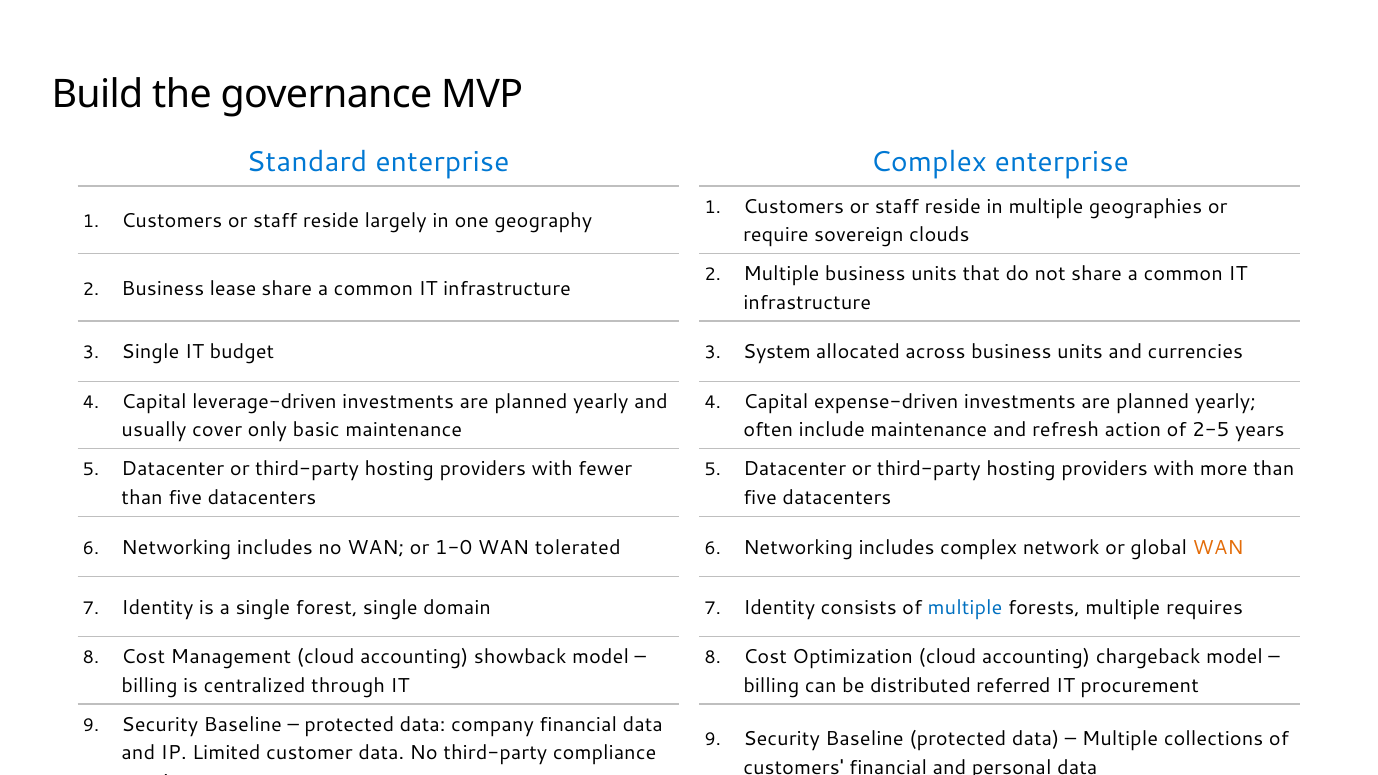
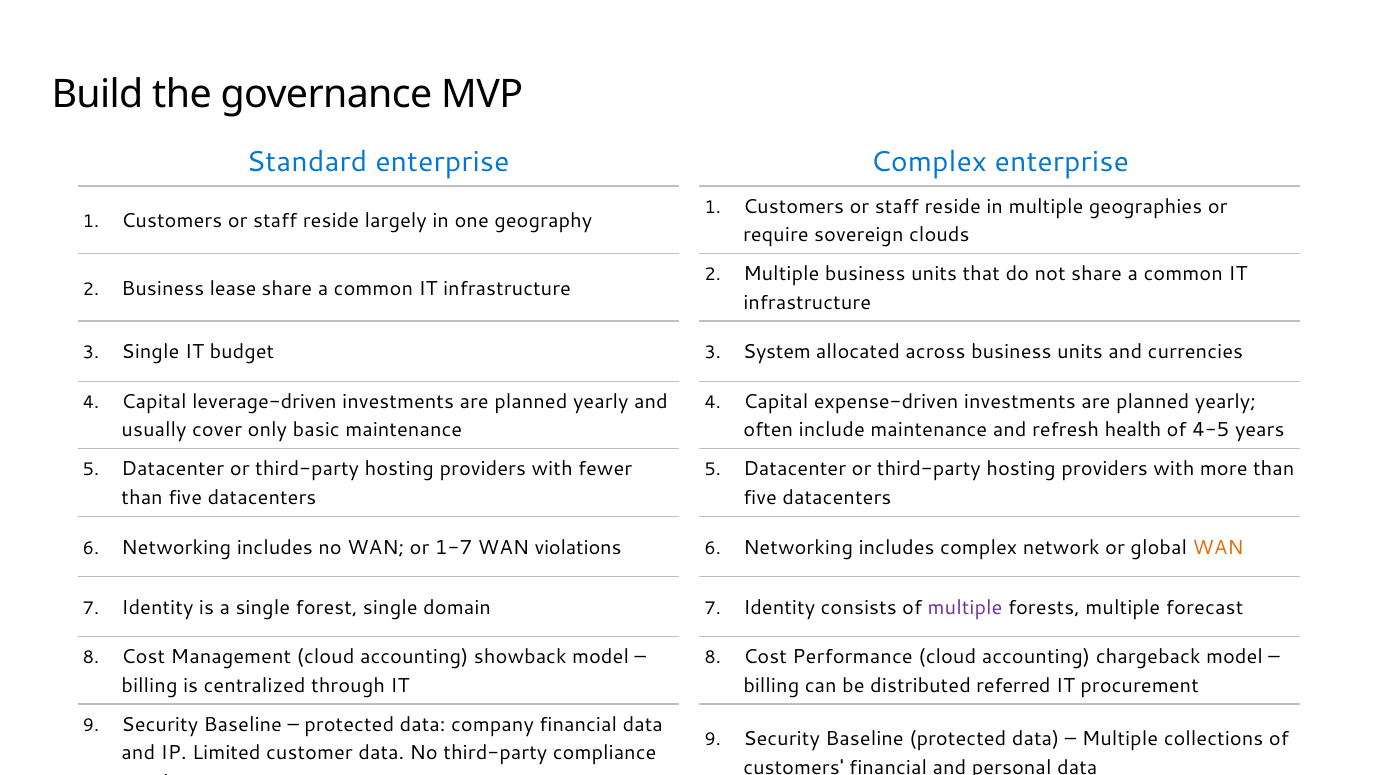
action: action -> health (1133, 430)
2-5: 2-5 -> 4-5 (1211, 430)
1-0: 1-0 -> 1-7 (454, 548)
tolerated: tolerated -> violations (578, 548)
multiple colour: blue -> purple (965, 608)
requires: requires -> forecast (1205, 608)
Optimization: Optimization -> Performance (853, 657)
